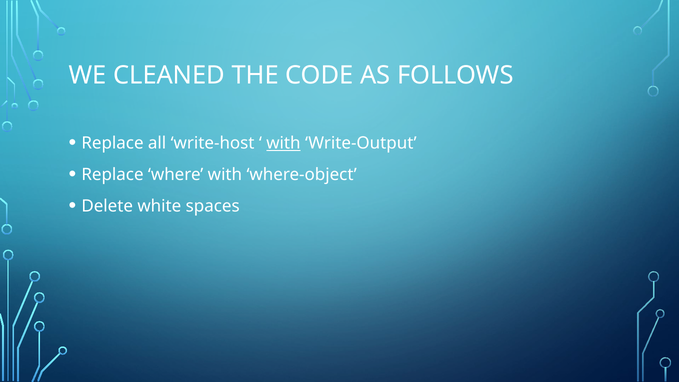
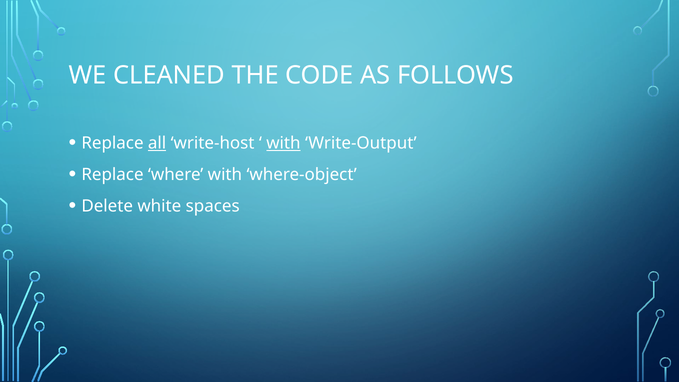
all underline: none -> present (157, 143)
